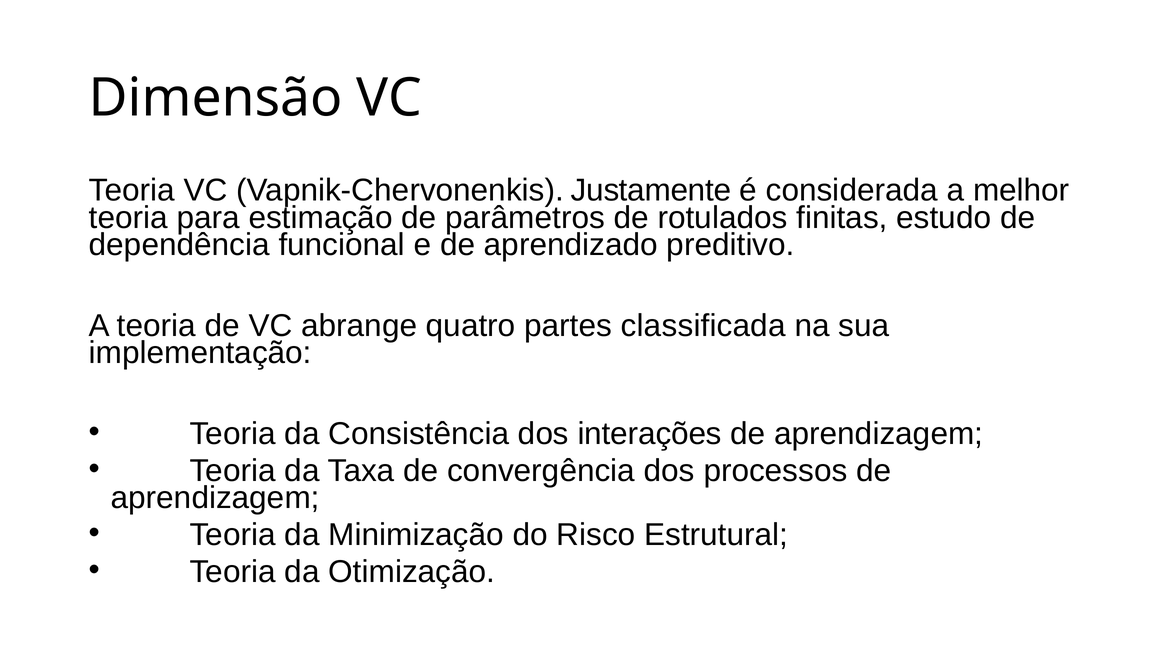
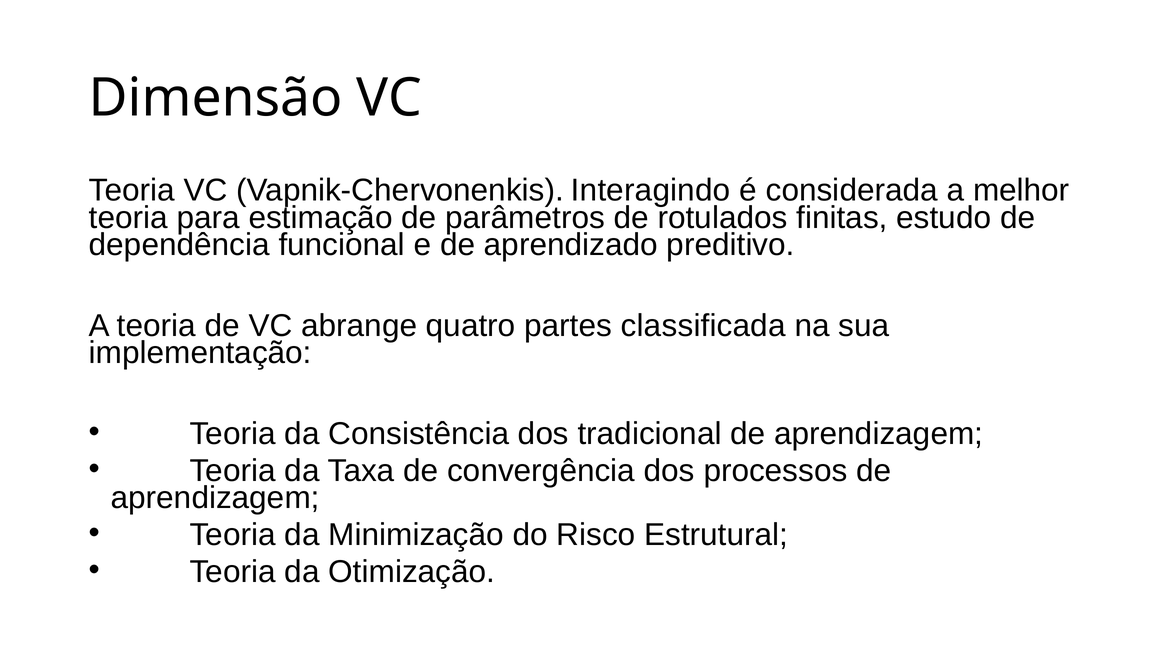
Justamente: Justamente -> Interagindo (651, 190)
interações: interações -> tradicional (650, 434)
